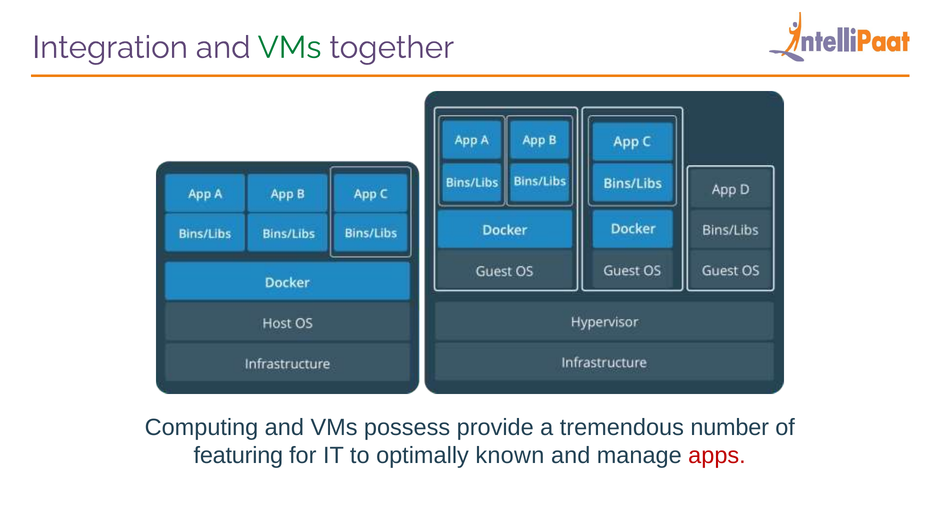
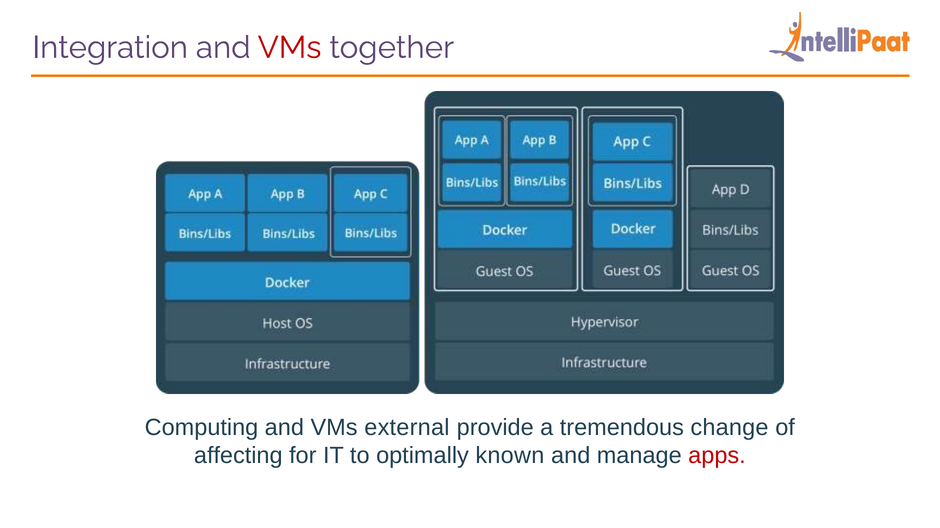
VMs colour: green -> red (289, 48)
possess: possess -> external (407, 428)
number: number -> change (729, 428)
featuring: featuring -> affecting (238, 456)
